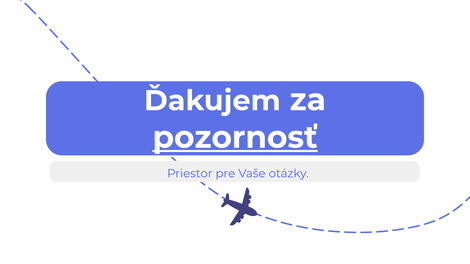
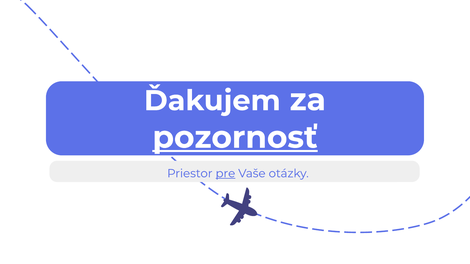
pre underline: none -> present (225, 174)
